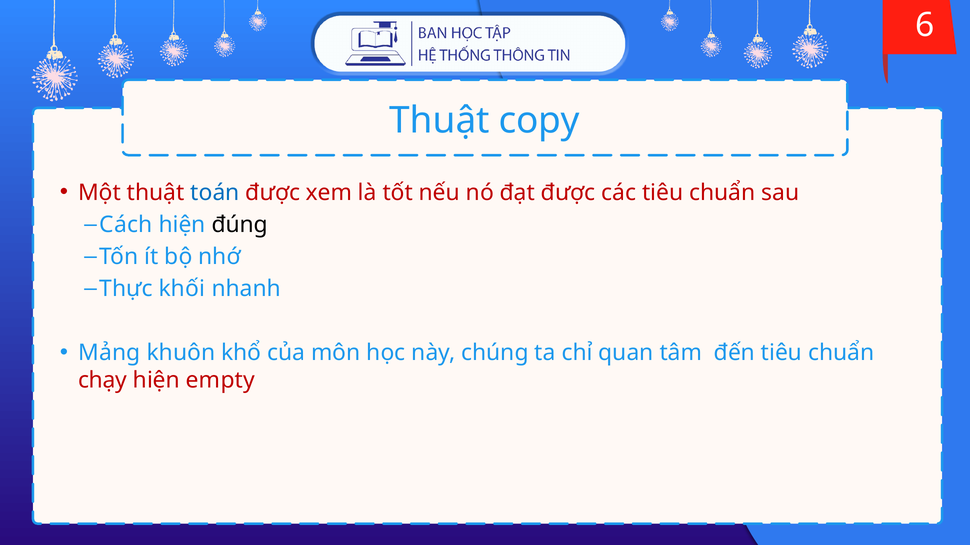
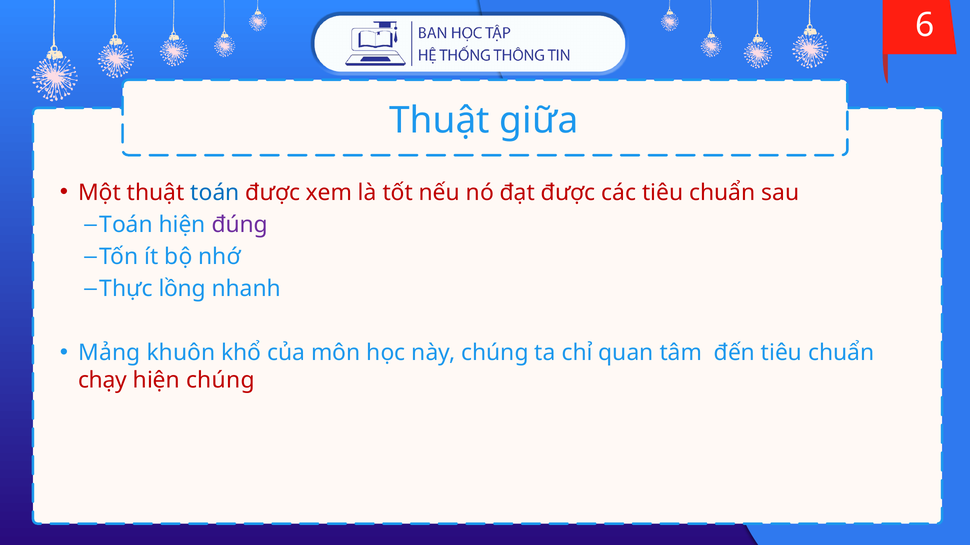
copy: copy -> giữa (539, 121)
Cách: Cách -> Toán (126, 225)
đúng colour: black -> purple (240, 225)
khối: khối -> lồng (182, 289)
hiện empty: empty -> chúng (220, 381)
